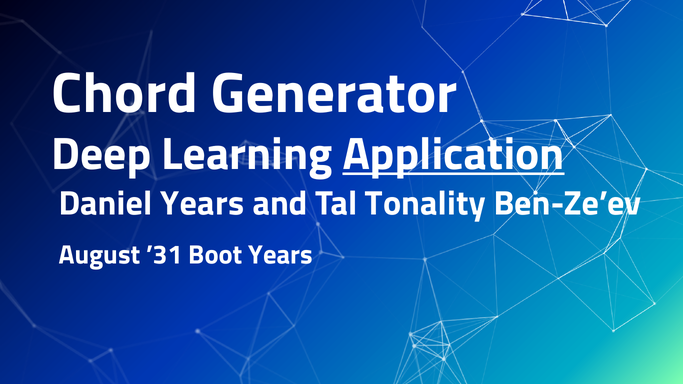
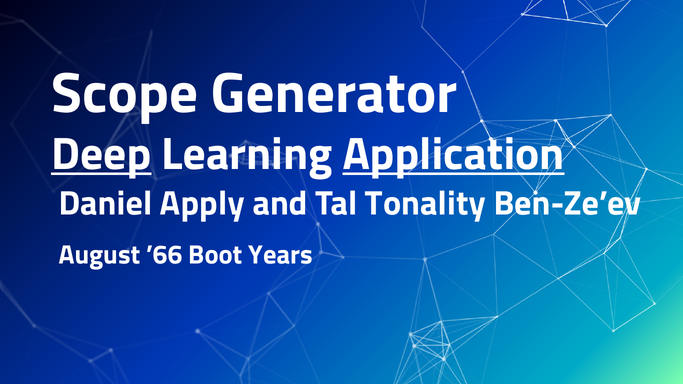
Chord: Chord -> Scope (125, 94)
Deep underline: none -> present (101, 154)
Daniel Years: Years -> Apply (202, 203)
’31: ’31 -> ’66 (164, 255)
